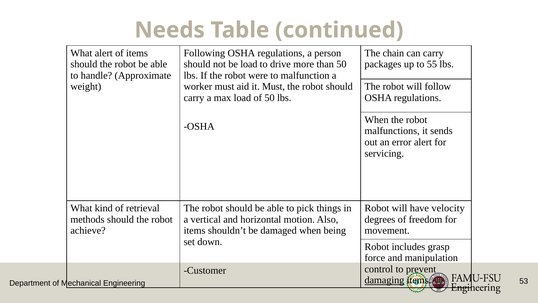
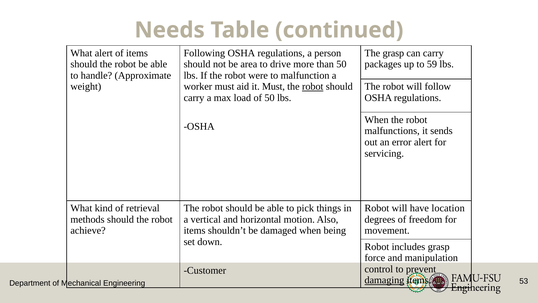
The chain: chain -> grasp (393, 53)
be load: load -> area (249, 64)
55: 55 -> 59 (432, 64)
robot underline: none -> present (313, 86)
velocity: velocity -> location (448, 208)
